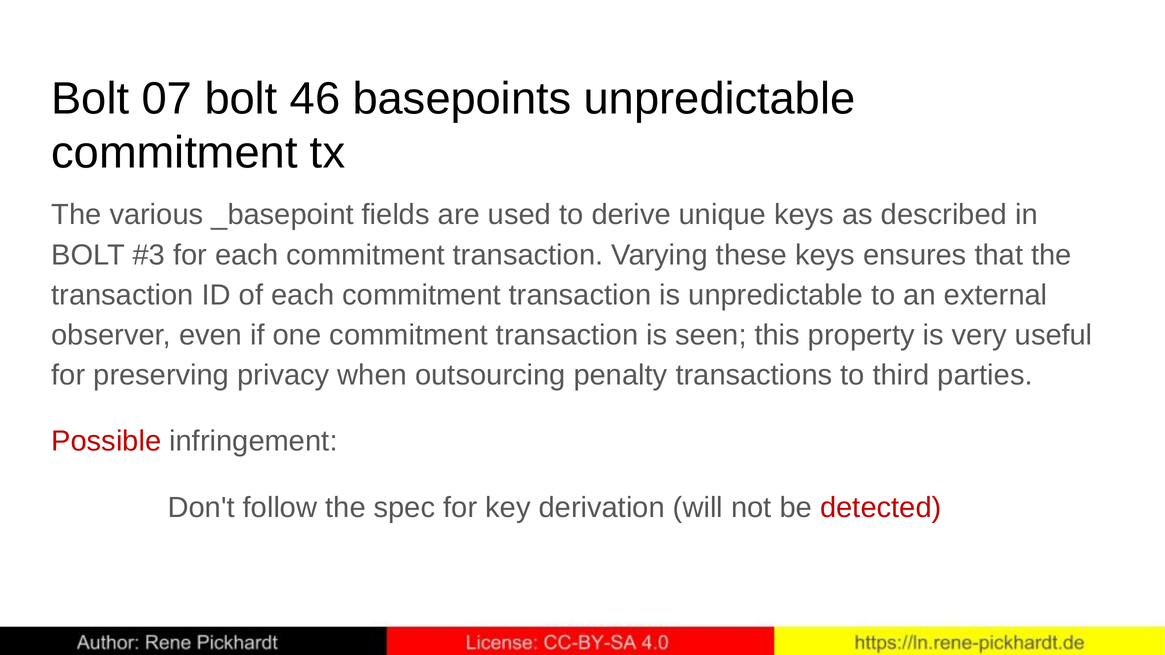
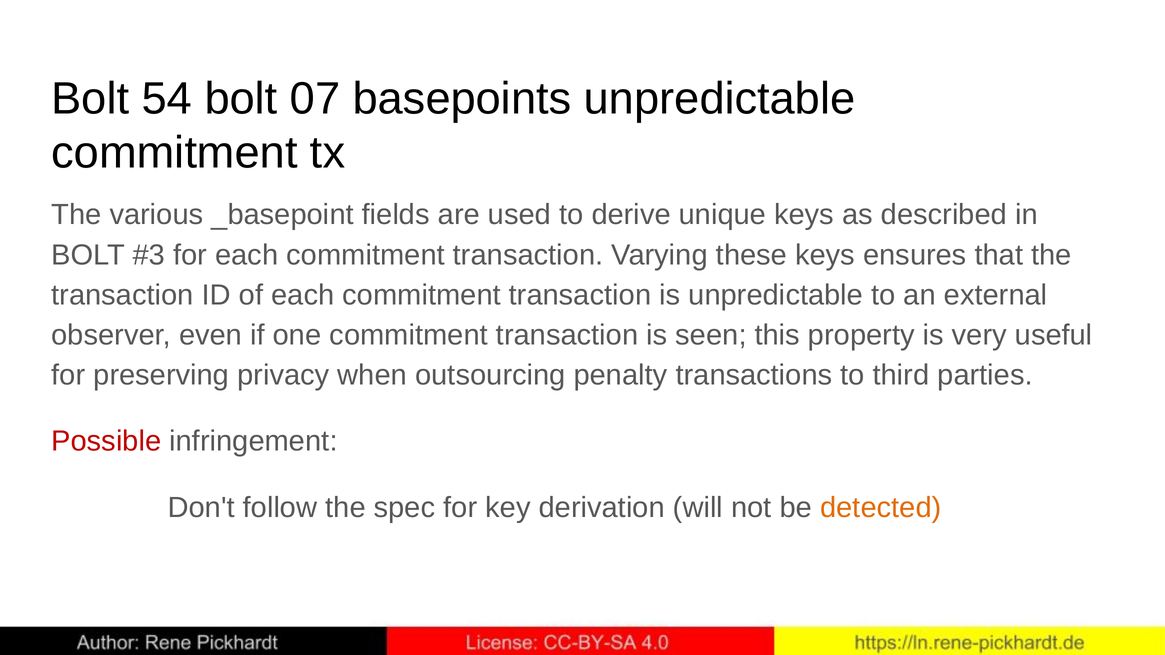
07: 07 -> 54 (167, 99)
46: 46 -> 07 (315, 99)
detected colour: red -> orange (881, 508)
